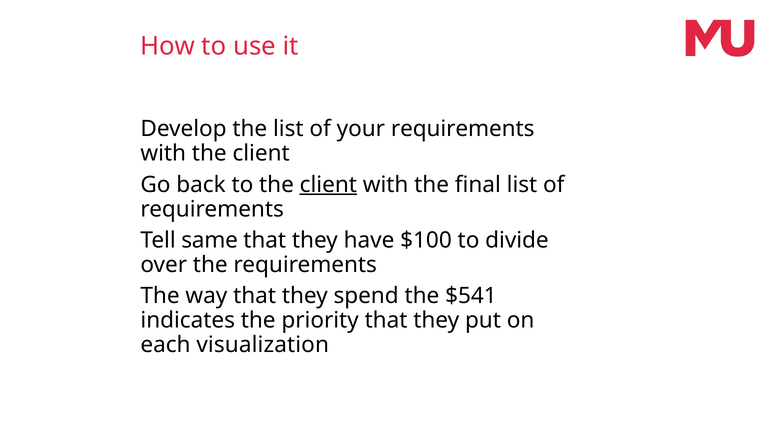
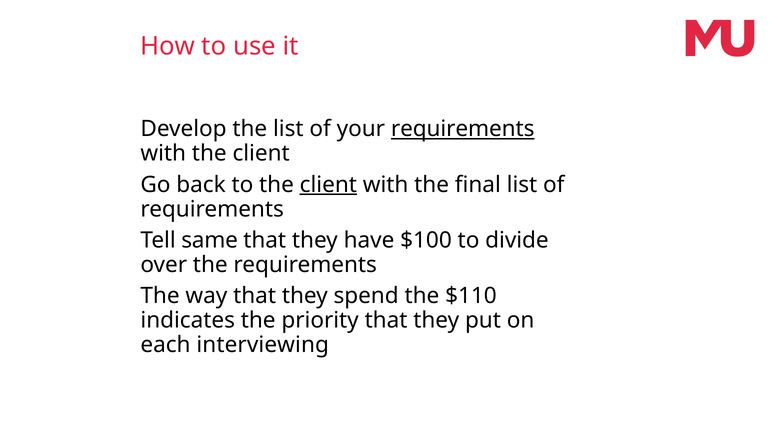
requirements underline: none -> present (463, 129)
$541: $541 -> $110 (471, 296)
visualization: visualization -> interviewing (263, 345)
